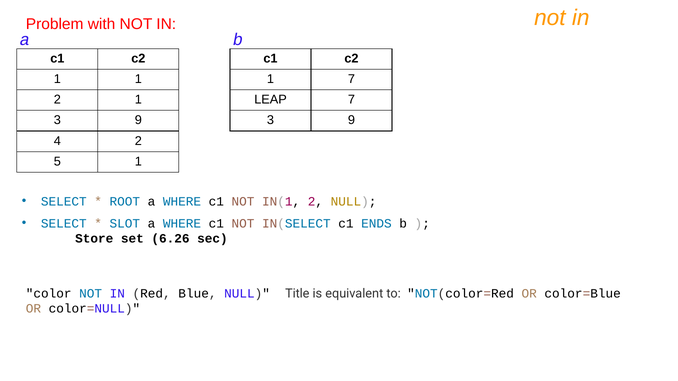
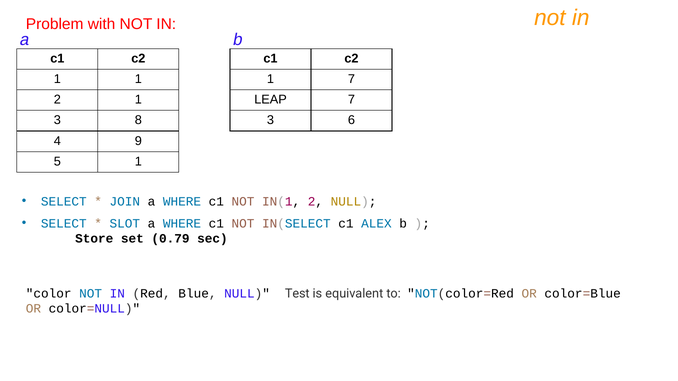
9: 9 -> 8 (138, 120)
9: 9 -> 6 (352, 120)
4 2: 2 -> 9 (138, 141)
ROOT: ROOT -> JOIN (125, 202)
ENDS: ENDS -> ALEX (376, 224)
6.26: 6.26 -> 0.79 (171, 239)
Title: Title -> Test (297, 294)
